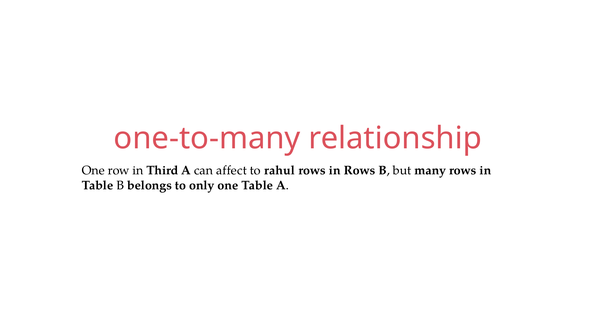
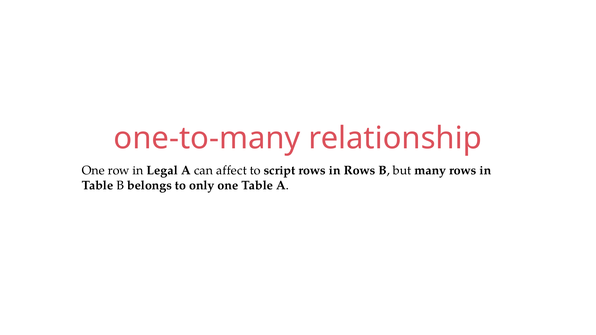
Third: Third -> Legal (162, 171)
rahul: rahul -> script (280, 171)
